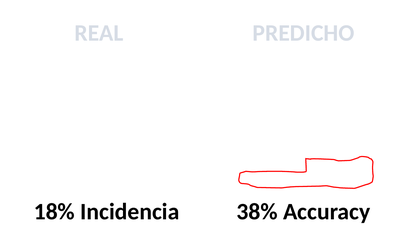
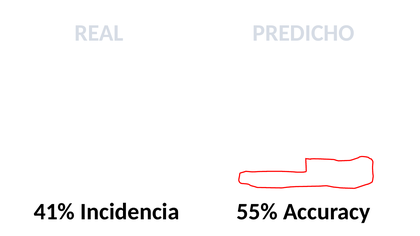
18%: 18% -> 41% (54, 212)
38%: 38% -> 55% (257, 212)
